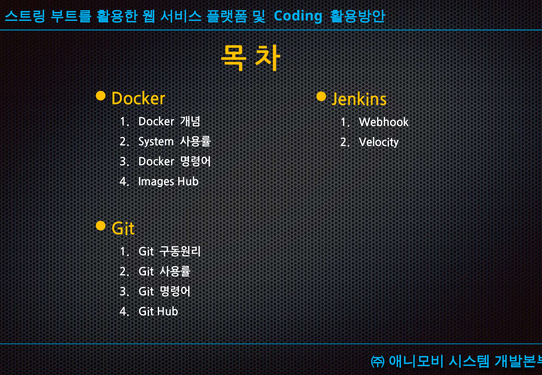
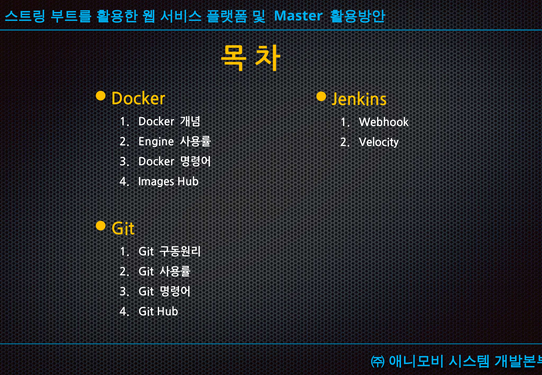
Coding: Coding -> Master (298, 16)
System: System -> Engine (156, 142)
